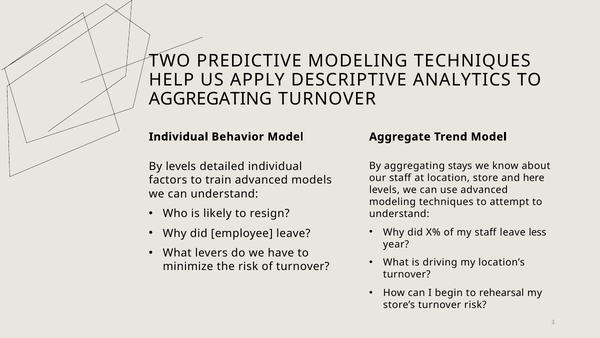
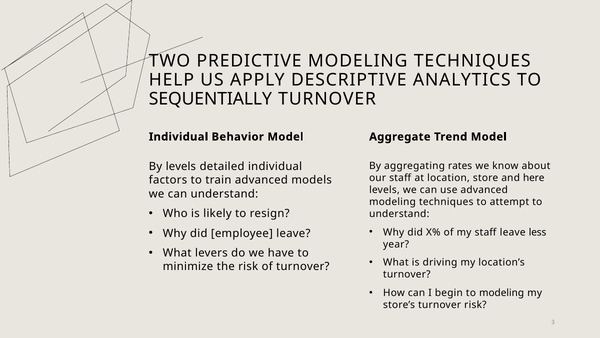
AGGREGATING: AGGREGATING -> SEQUENTIALLY (210, 99)
stays: stays -> rates (460, 166)
to rehearsal: rehearsal -> modeling (502, 292)
